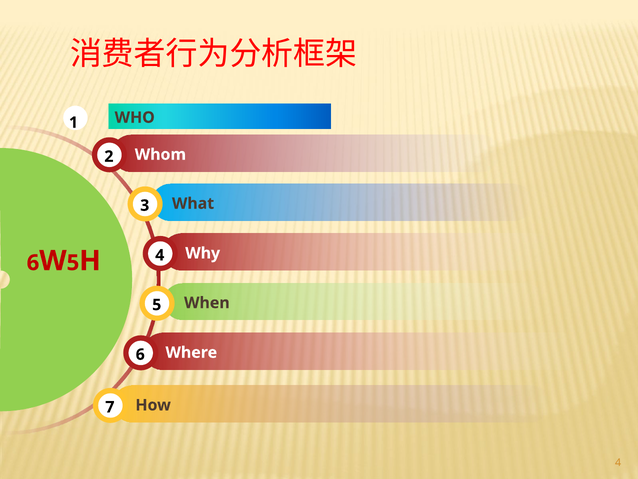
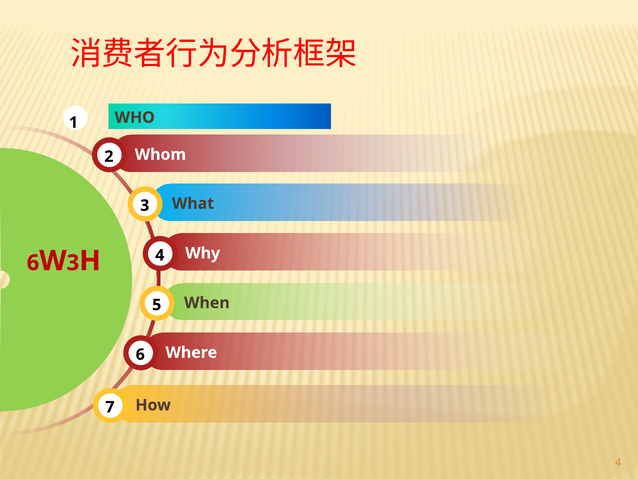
5: 5 -> 3 (73, 263)
